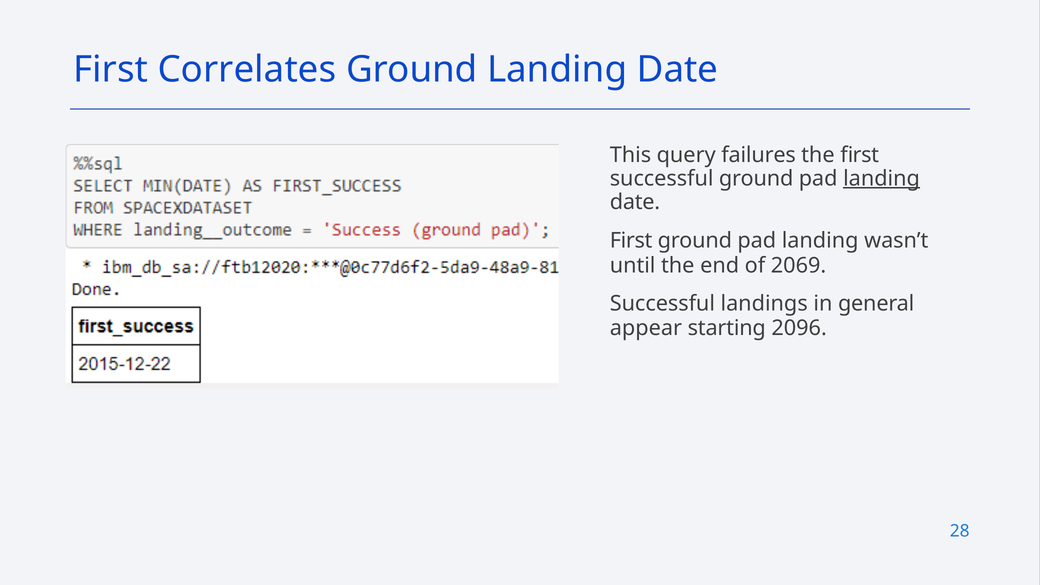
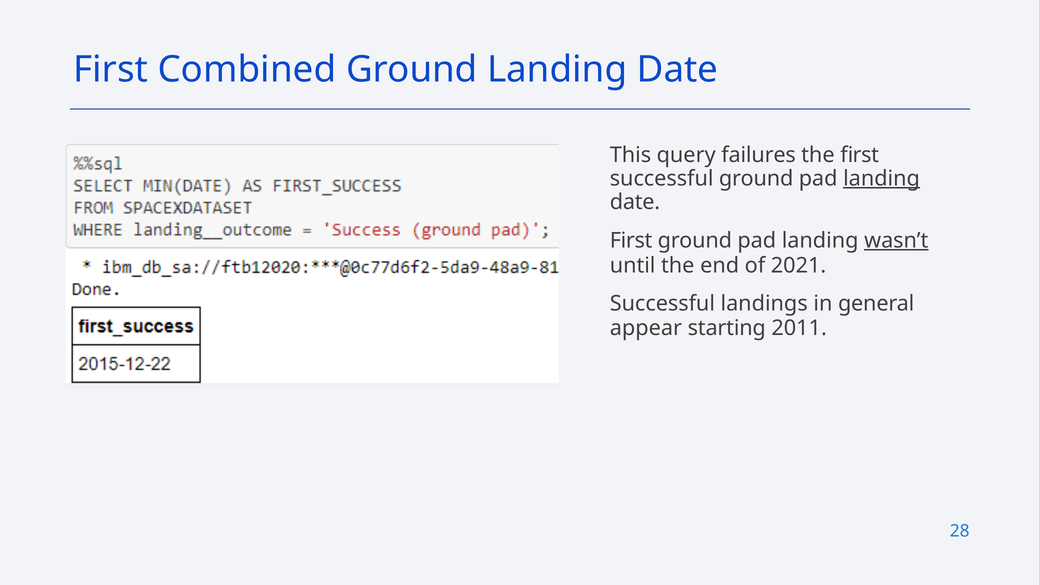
Correlates: Correlates -> Combined (247, 69)
wasn’t underline: none -> present (896, 241)
2069: 2069 -> 2021 (799, 265)
2096: 2096 -> 2011 (799, 328)
